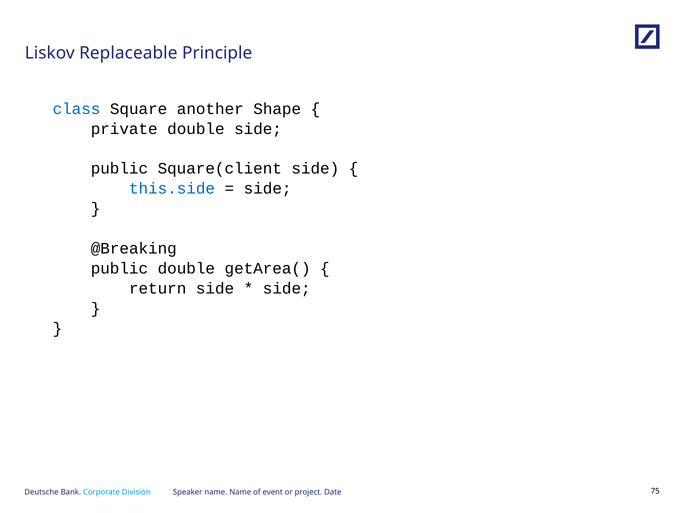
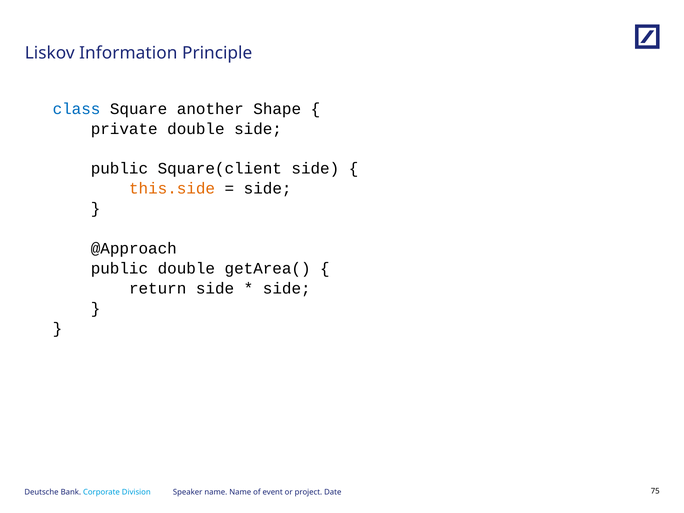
Replaceable: Replaceable -> Information (128, 53)
this.side colour: blue -> orange (172, 189)
@Breaking: @Breaking -> @Approach (134, 249)
